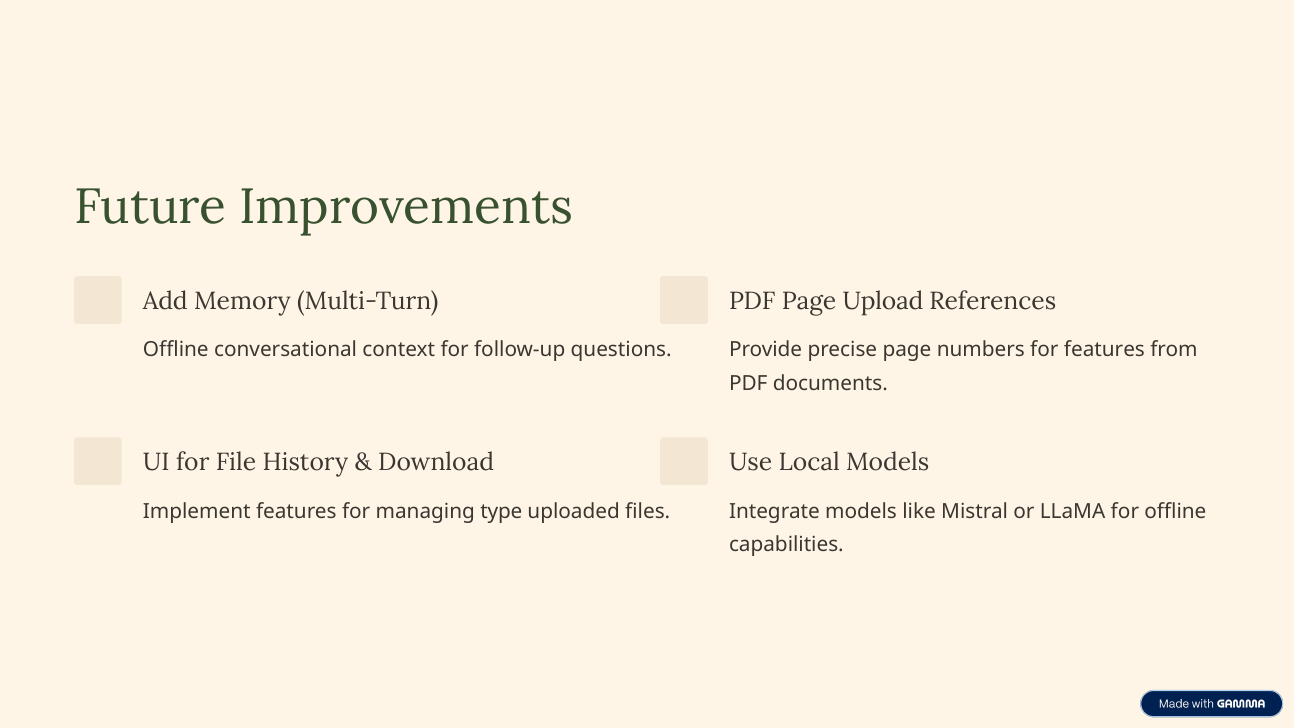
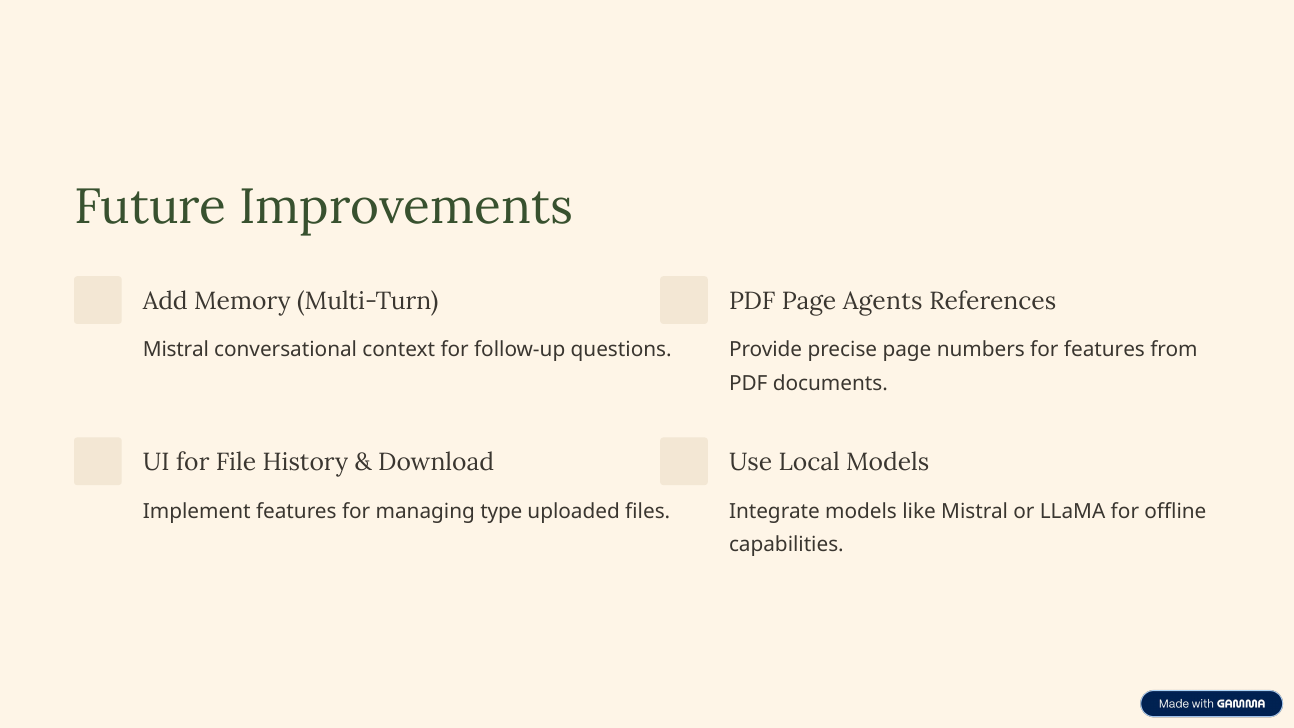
Upload: Upload -> Agents (883, 301)
Offline: Offline -> Mistral (176, 350)
